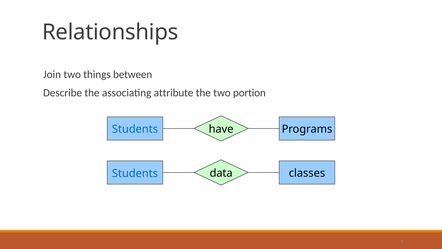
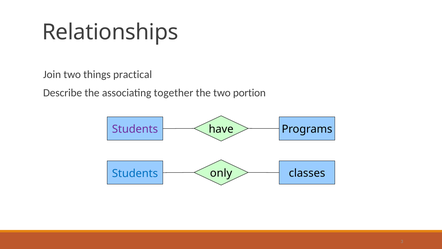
between: between -> practical (133, 74)
attribute: attribute -> together (174, 93)
Students colour: blue -> purple (135, 129)
data: data -> only (221, 173)
